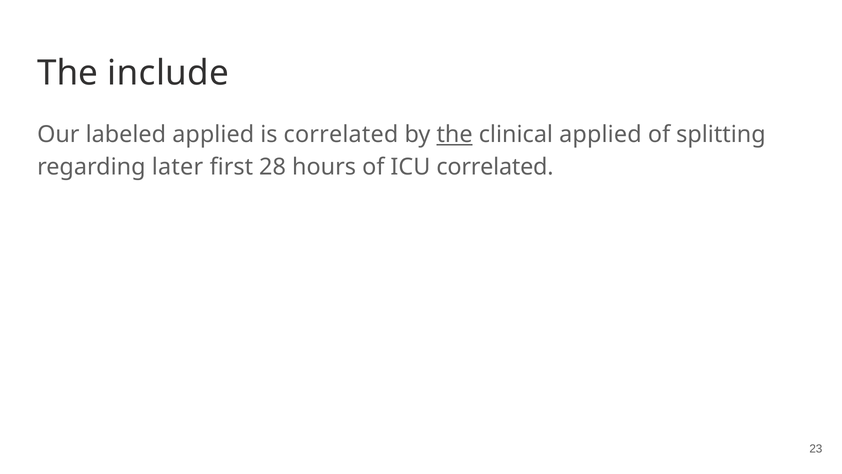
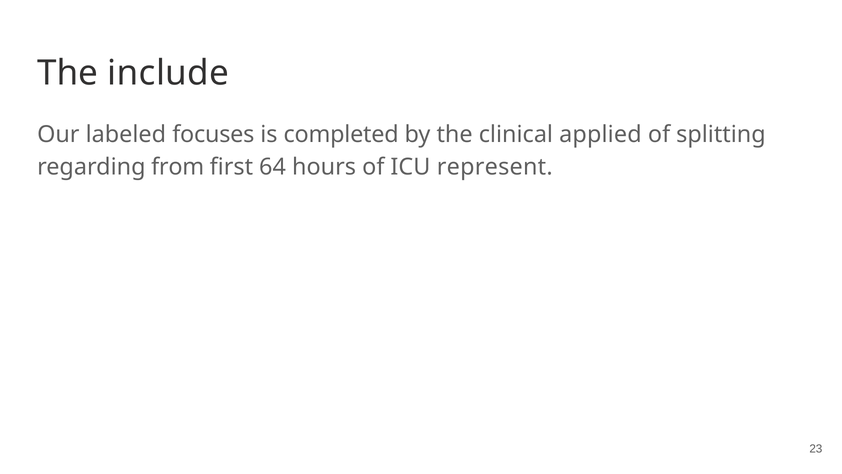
labeled applied: applied -> focuses (213, 134)
is correlated: correlated -> completed (341, 134)
the underline: present -> none (455, 134)
later: later -> from (178, 167)
28: 28 -> 64 (273, 167)
ICU correlated: correlated -> represent (495, 167)
